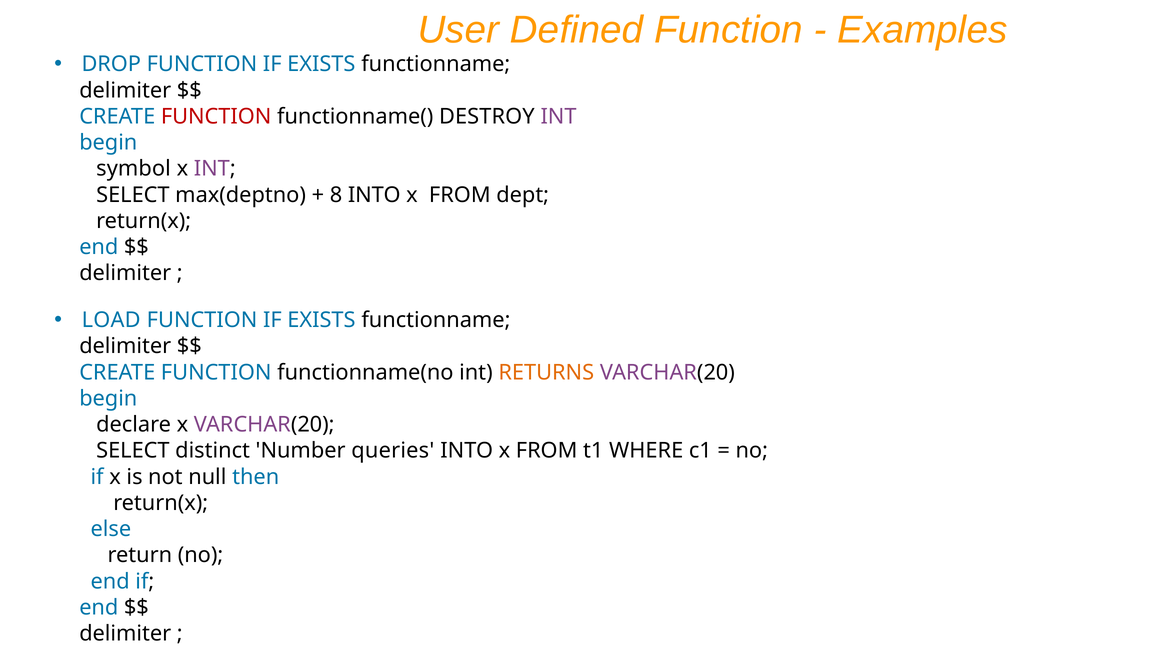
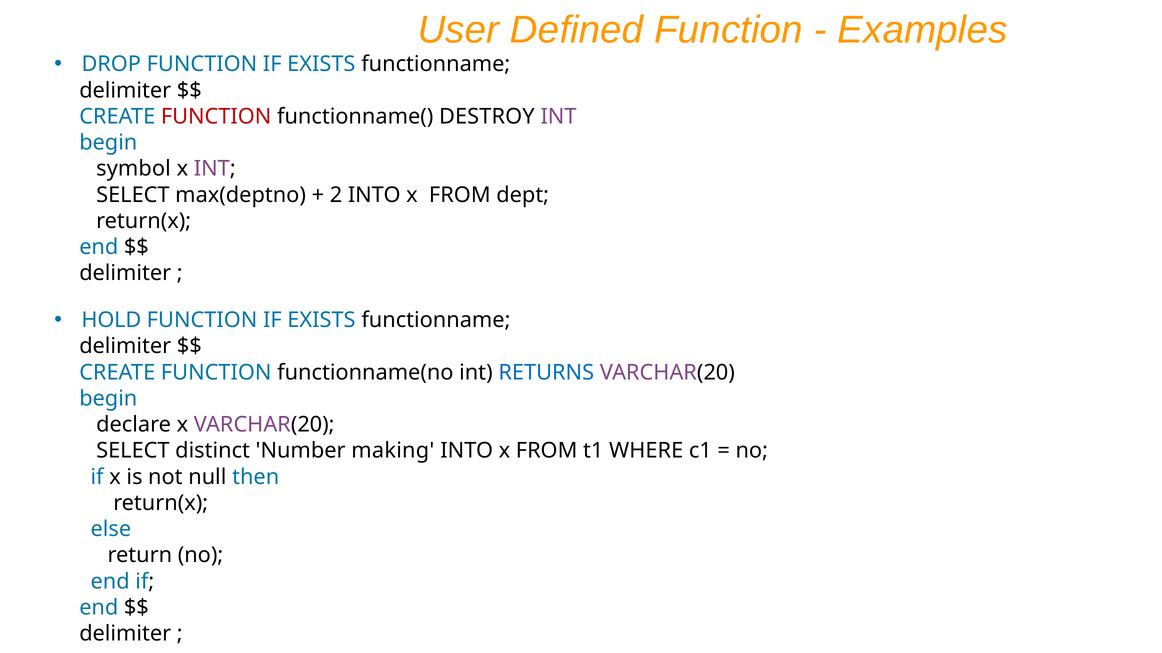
8: 8 -> 2 (336, 195)
LOAD: LOAD -> HOLD (111, 320)
RETURNS colour: orange -> blue (546, 373)
queries: queries -> making (393, 451)
